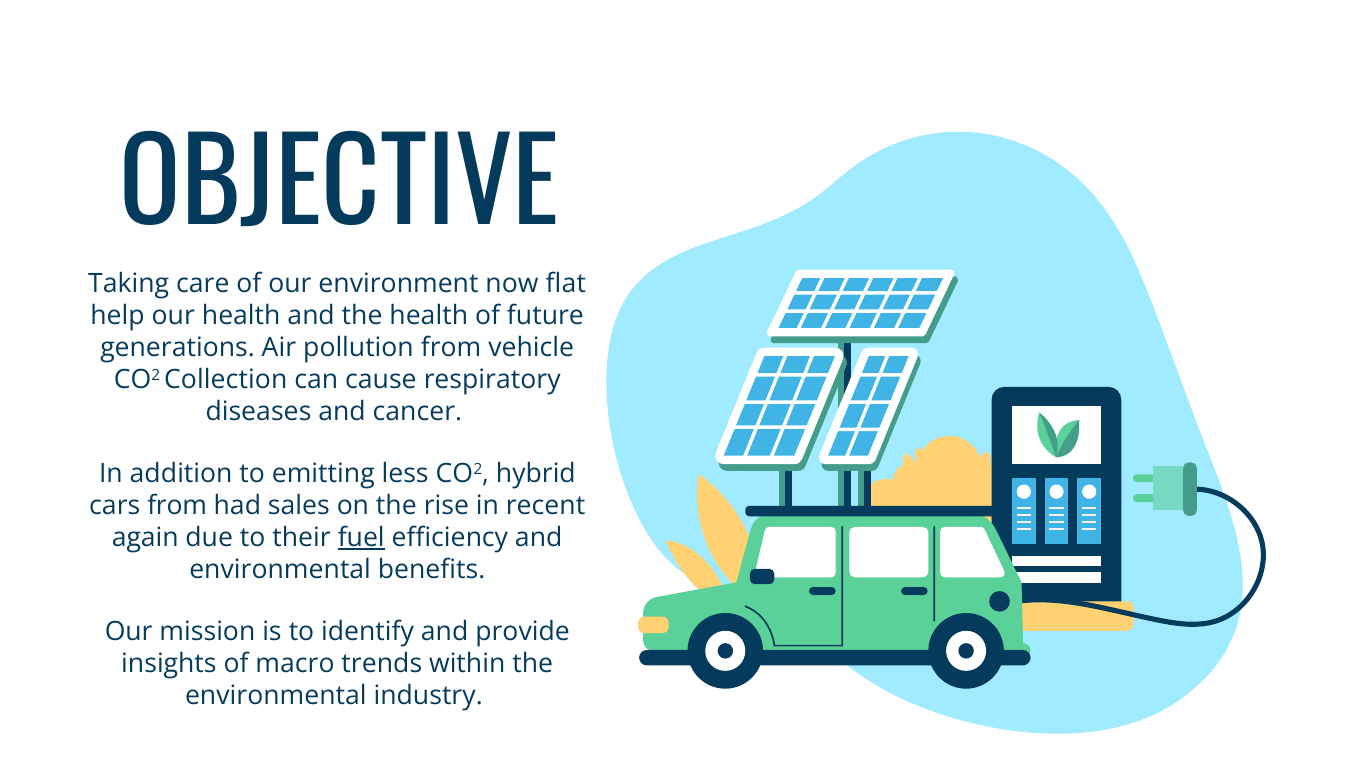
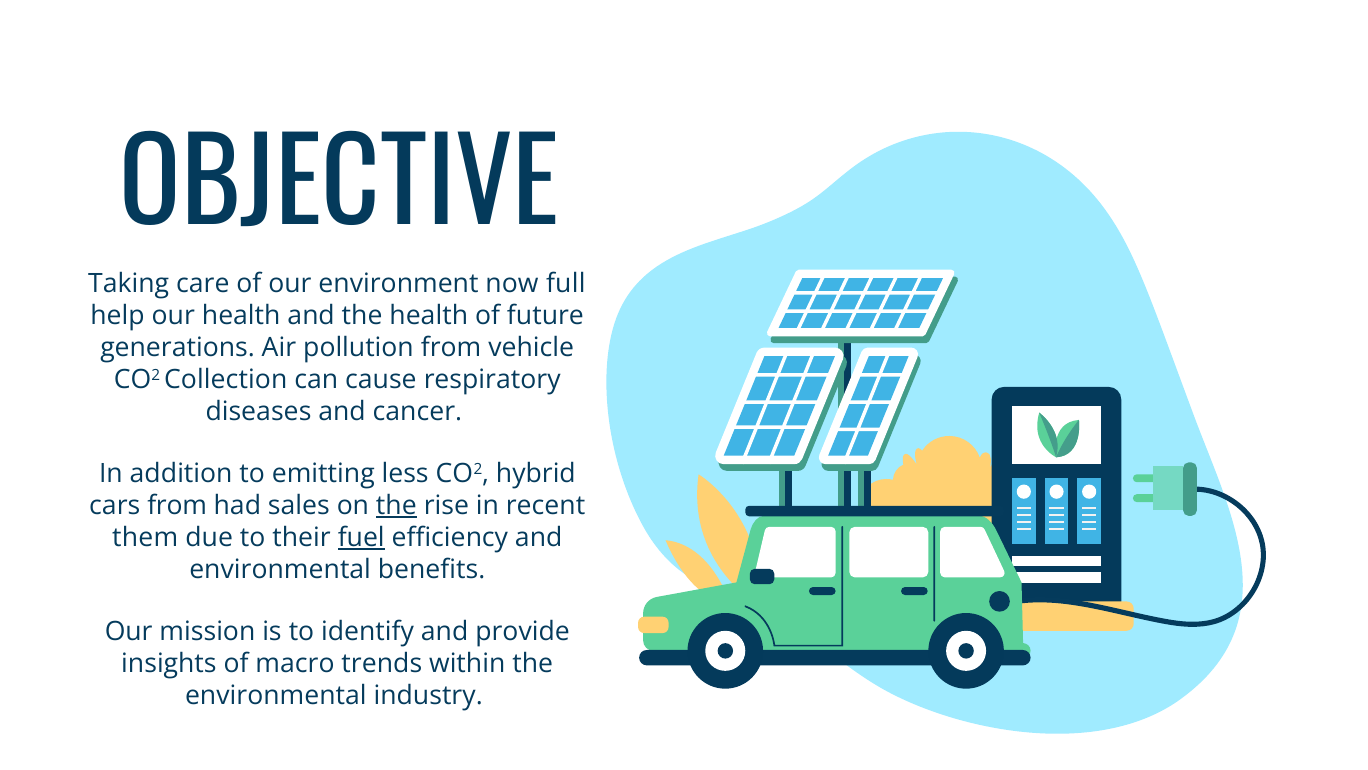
flat: flat -> full (566, 283)
the underline: none -> present (396, 505)
again: again -> them (145, 537)
